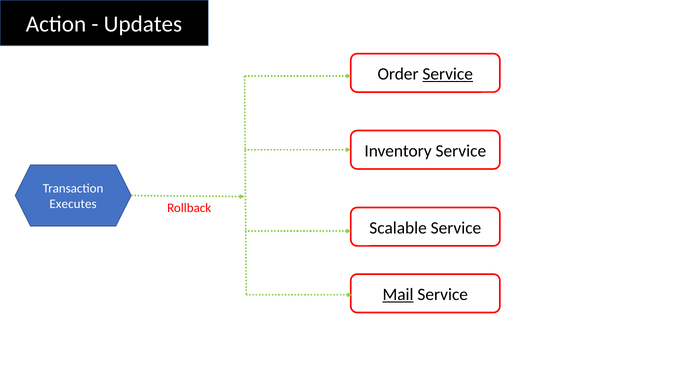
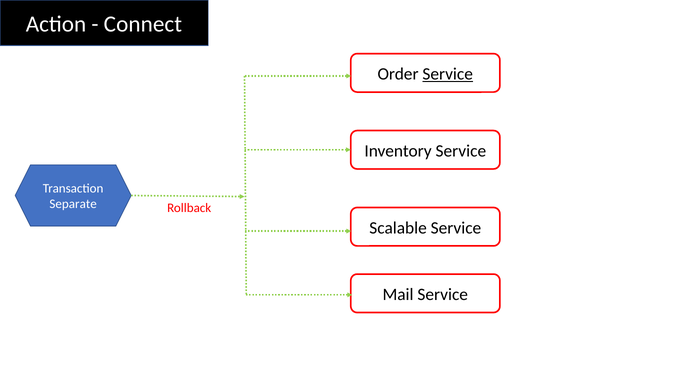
Updates: Updates -> Connect (143, 24)
Executes: Executes -> Separate (73, 204)
Mail underline: present -> none (398, 295)
